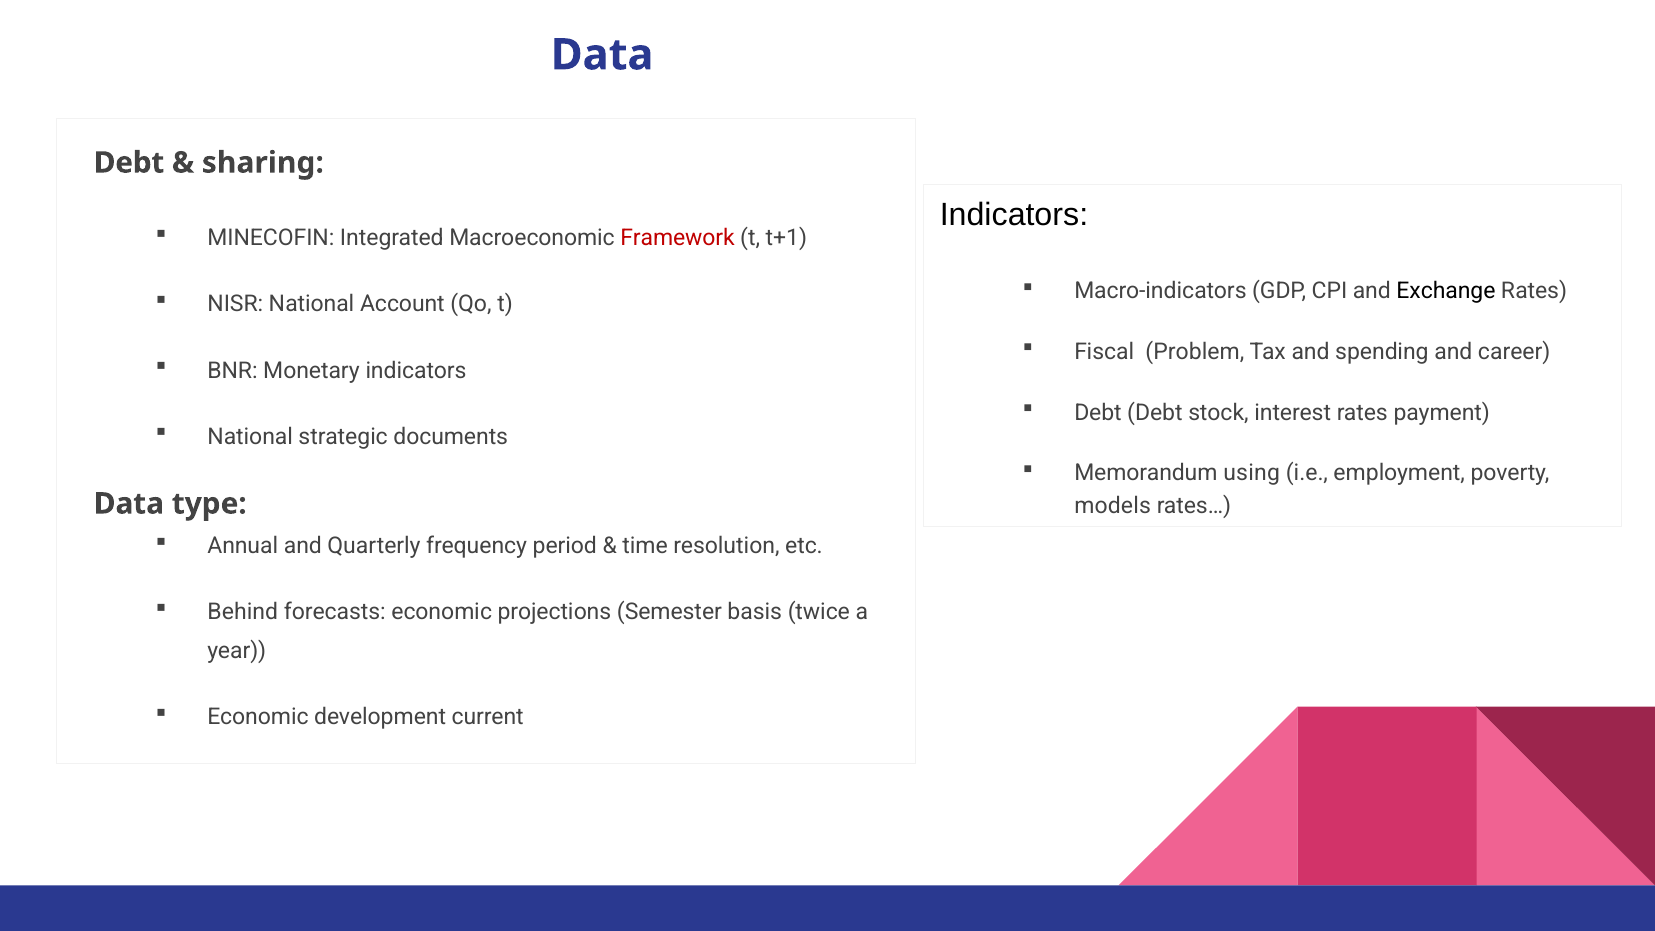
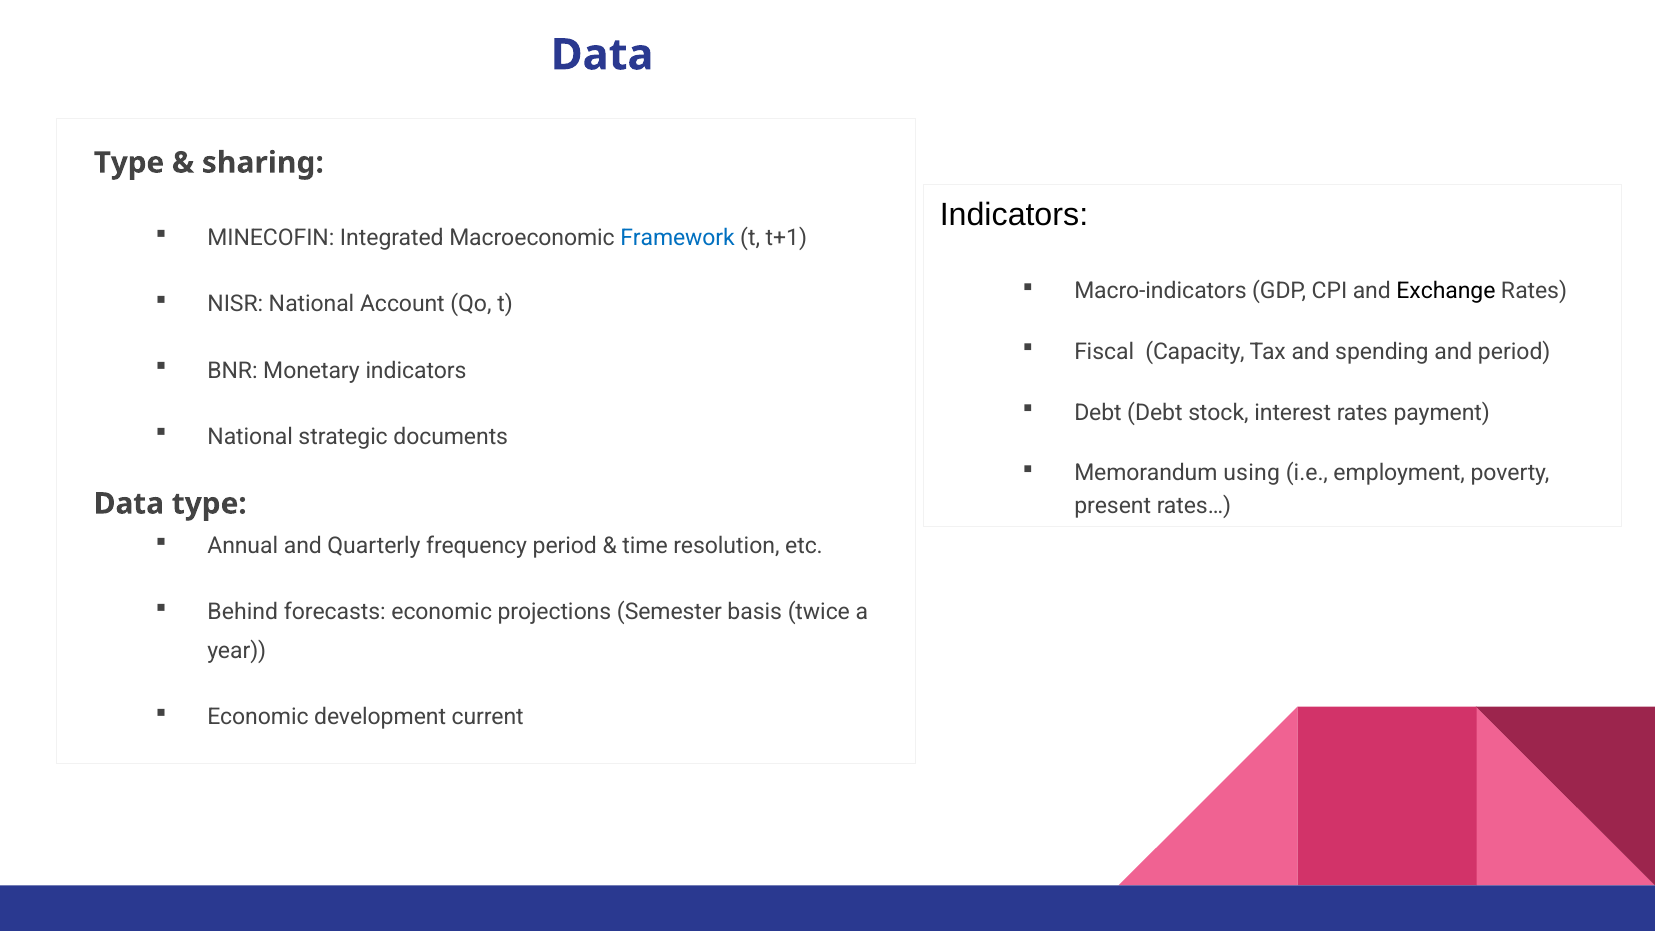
Debt: Debt -> Type (129, 163)
Framework colour: red -> blue (678, 238)
Problem: Problem -> Capacity (1195, 352)
and career: career -> period (1514, 352)
models: models -> present (1113, 506)
